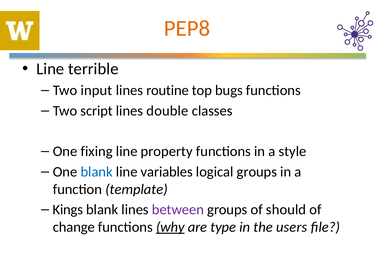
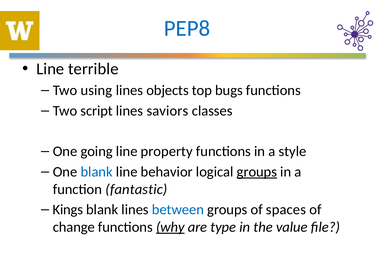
PEP8 colour: orange -> blue (187, 28)
input: input -> using (96, 91)
routine: routine -> objects (168, 91)
double: double -> saviors (167, 111)
fixing: fixing -> going (97, 152)
variables: variables -> behavior (167, 172)
groups underline: none -> present (257, 172)
template: template -> fantastic (136, 190)
between colour: purple -> blue (178, 210)
should: should -> spaces (286, 210)
users: users -> value (292, 227)
